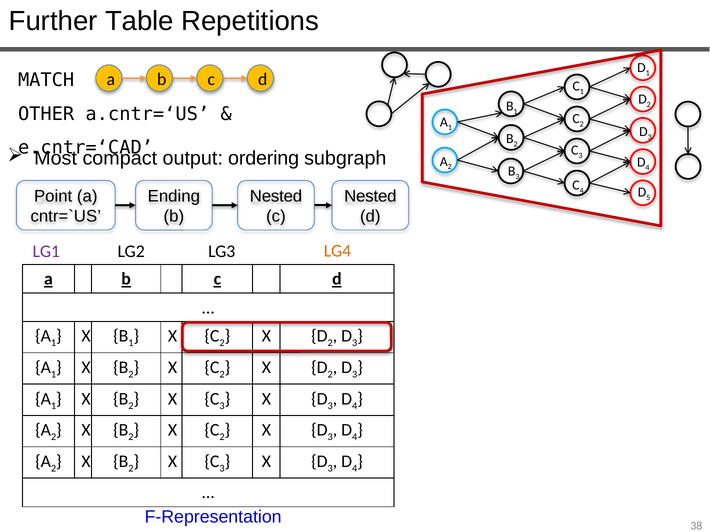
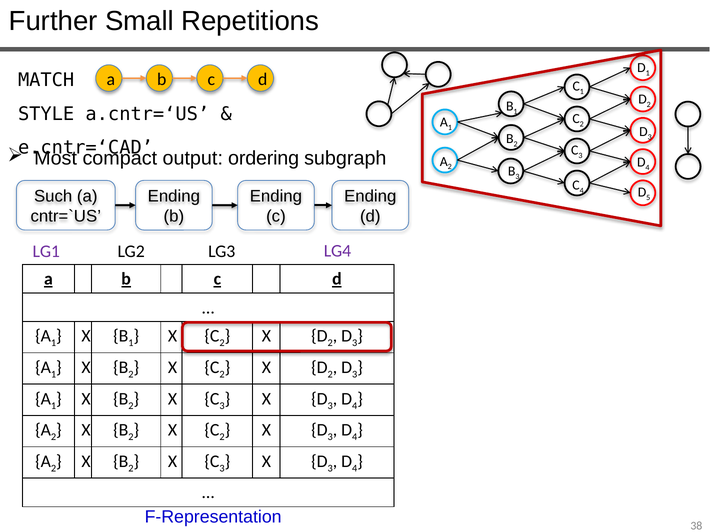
Table: Table -> Small (139, 21)
OTHER: OTHER -> STYLE (46, 114)
Point: Point -> Such (53, 197)
Nested: Nested -> Ending (276, 197)
Nested: Nested -> Ending (370, 197)
LG4 colour: orange -> purple (337, 251)
